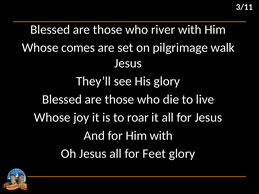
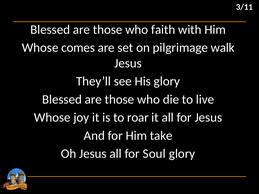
river: river -> faith (163, 30)
Him with: with -> take (161, 136)
Feet: Feet -> Soul (154, 154)
